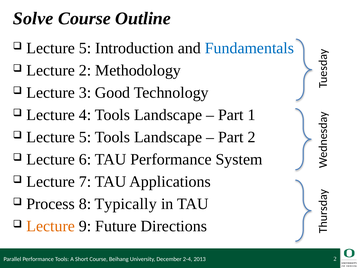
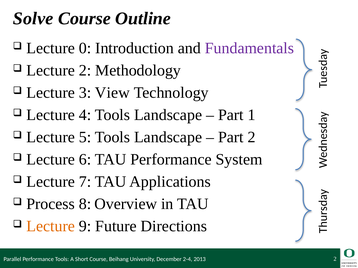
5: 5 -> 0 (85, 48)
Fundamentals colour: blue -> purple (249, 48)
Good: Good -> View (112, 93)
Typically: Typically -> Overview (126, 204)
